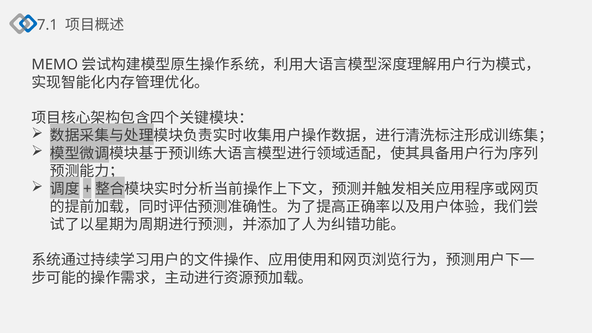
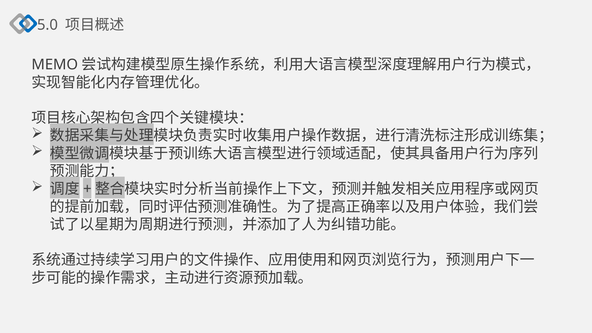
7.1: 7.1 -> 5.0 (47, 25)
